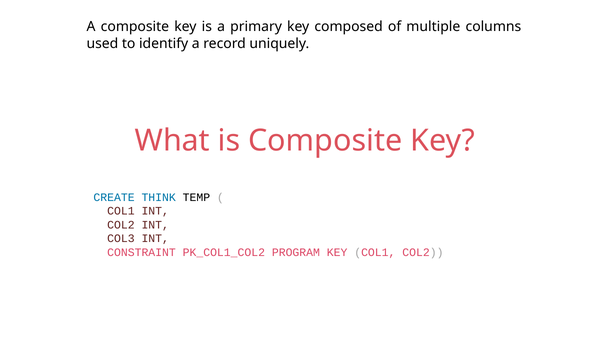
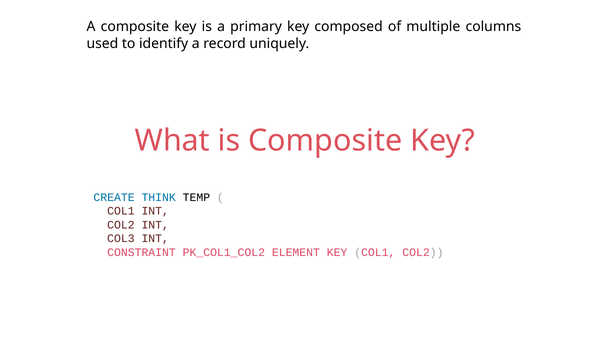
PROGRAM: PROGRAM -> ELEMENT (296, 252)
